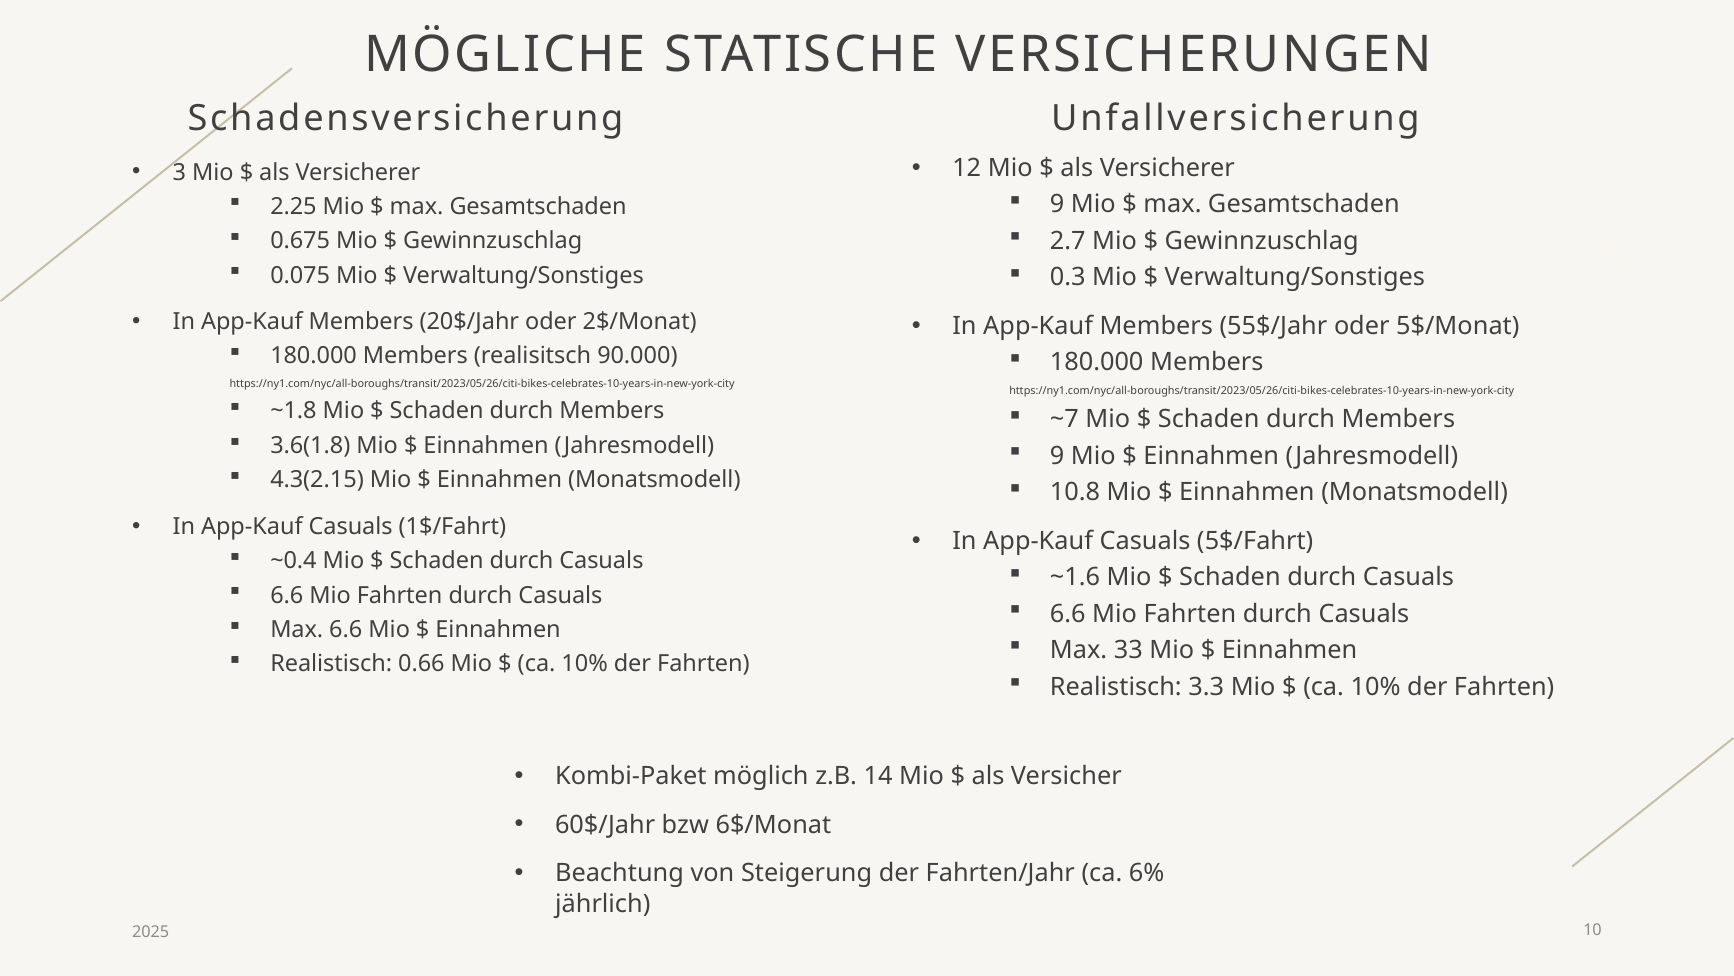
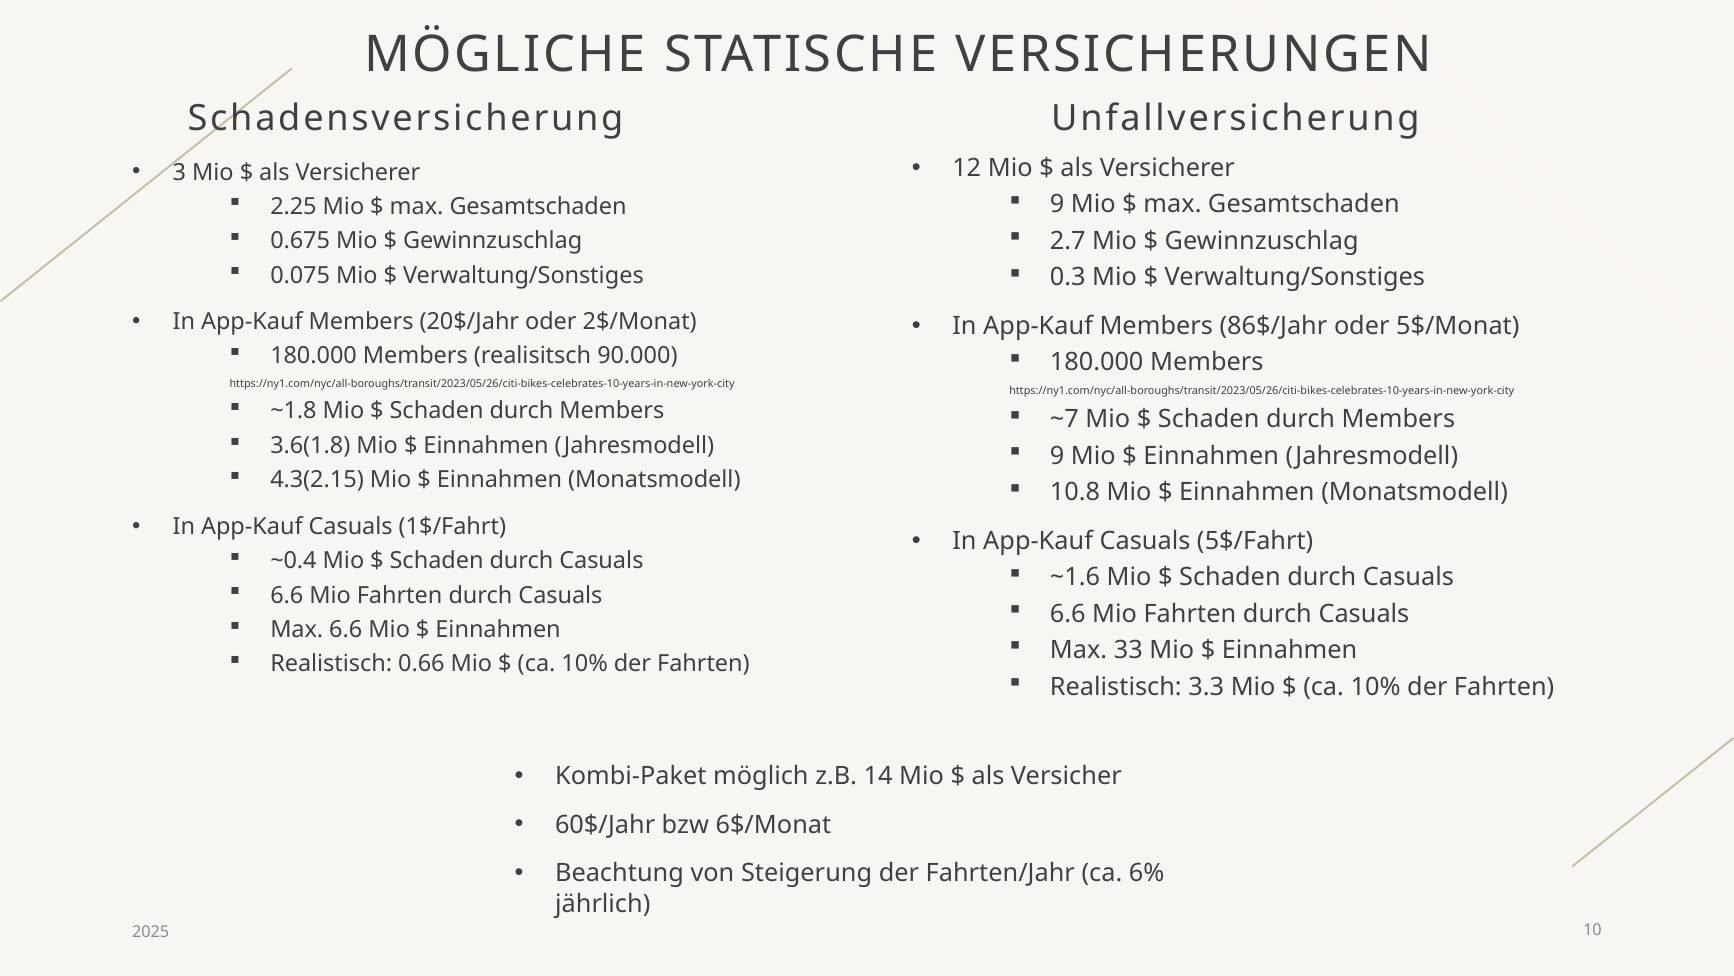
55$/Jahr: 55$/Jahr -> 86$/Jahr (1273, 326)
